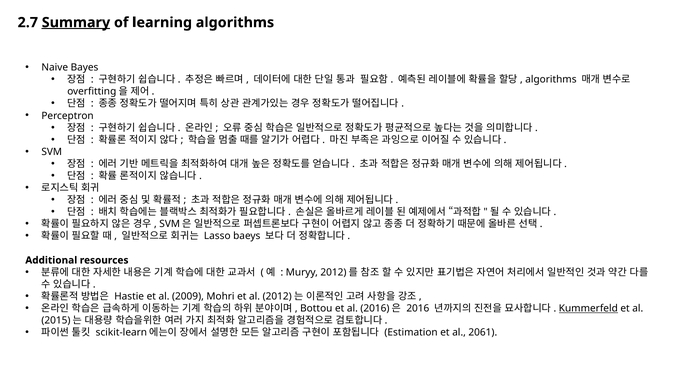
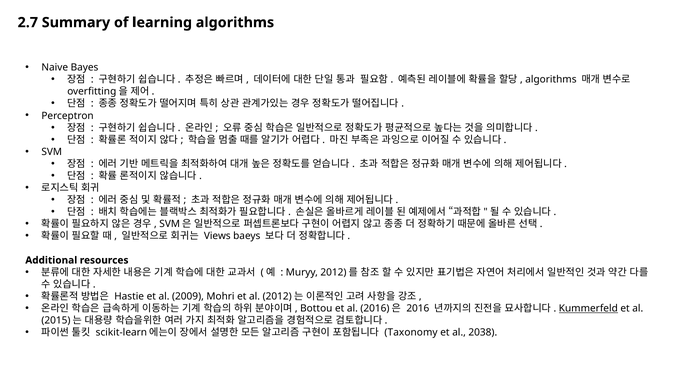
Summary underline: present -> none (76, 23)
Lasso: Lasso -> Views (217, 236)
Estimation: Estimation -> Taxonomy (411, 333)
2061: 2061 -> 2038 (483, 333)
